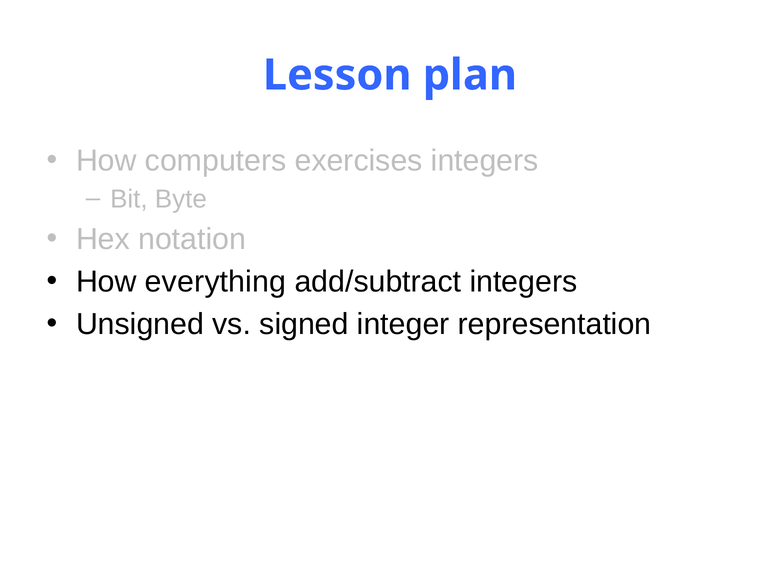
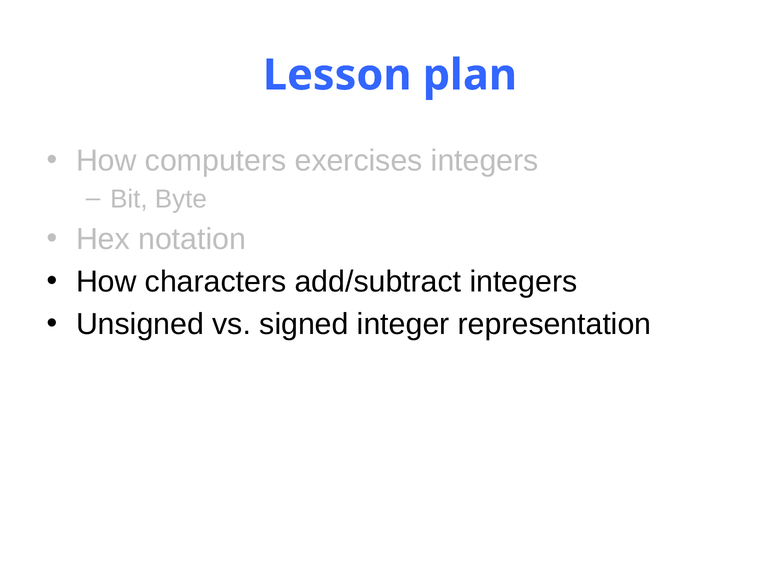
everything: everything -> characters (216, 282)
